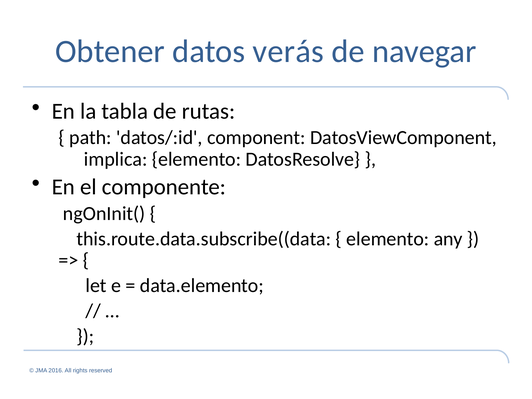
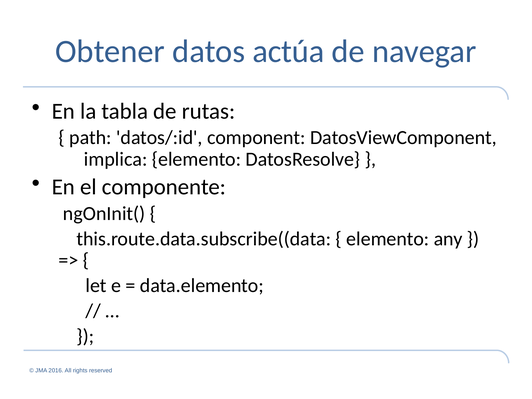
verás: verás -> actúa (288, 51)
